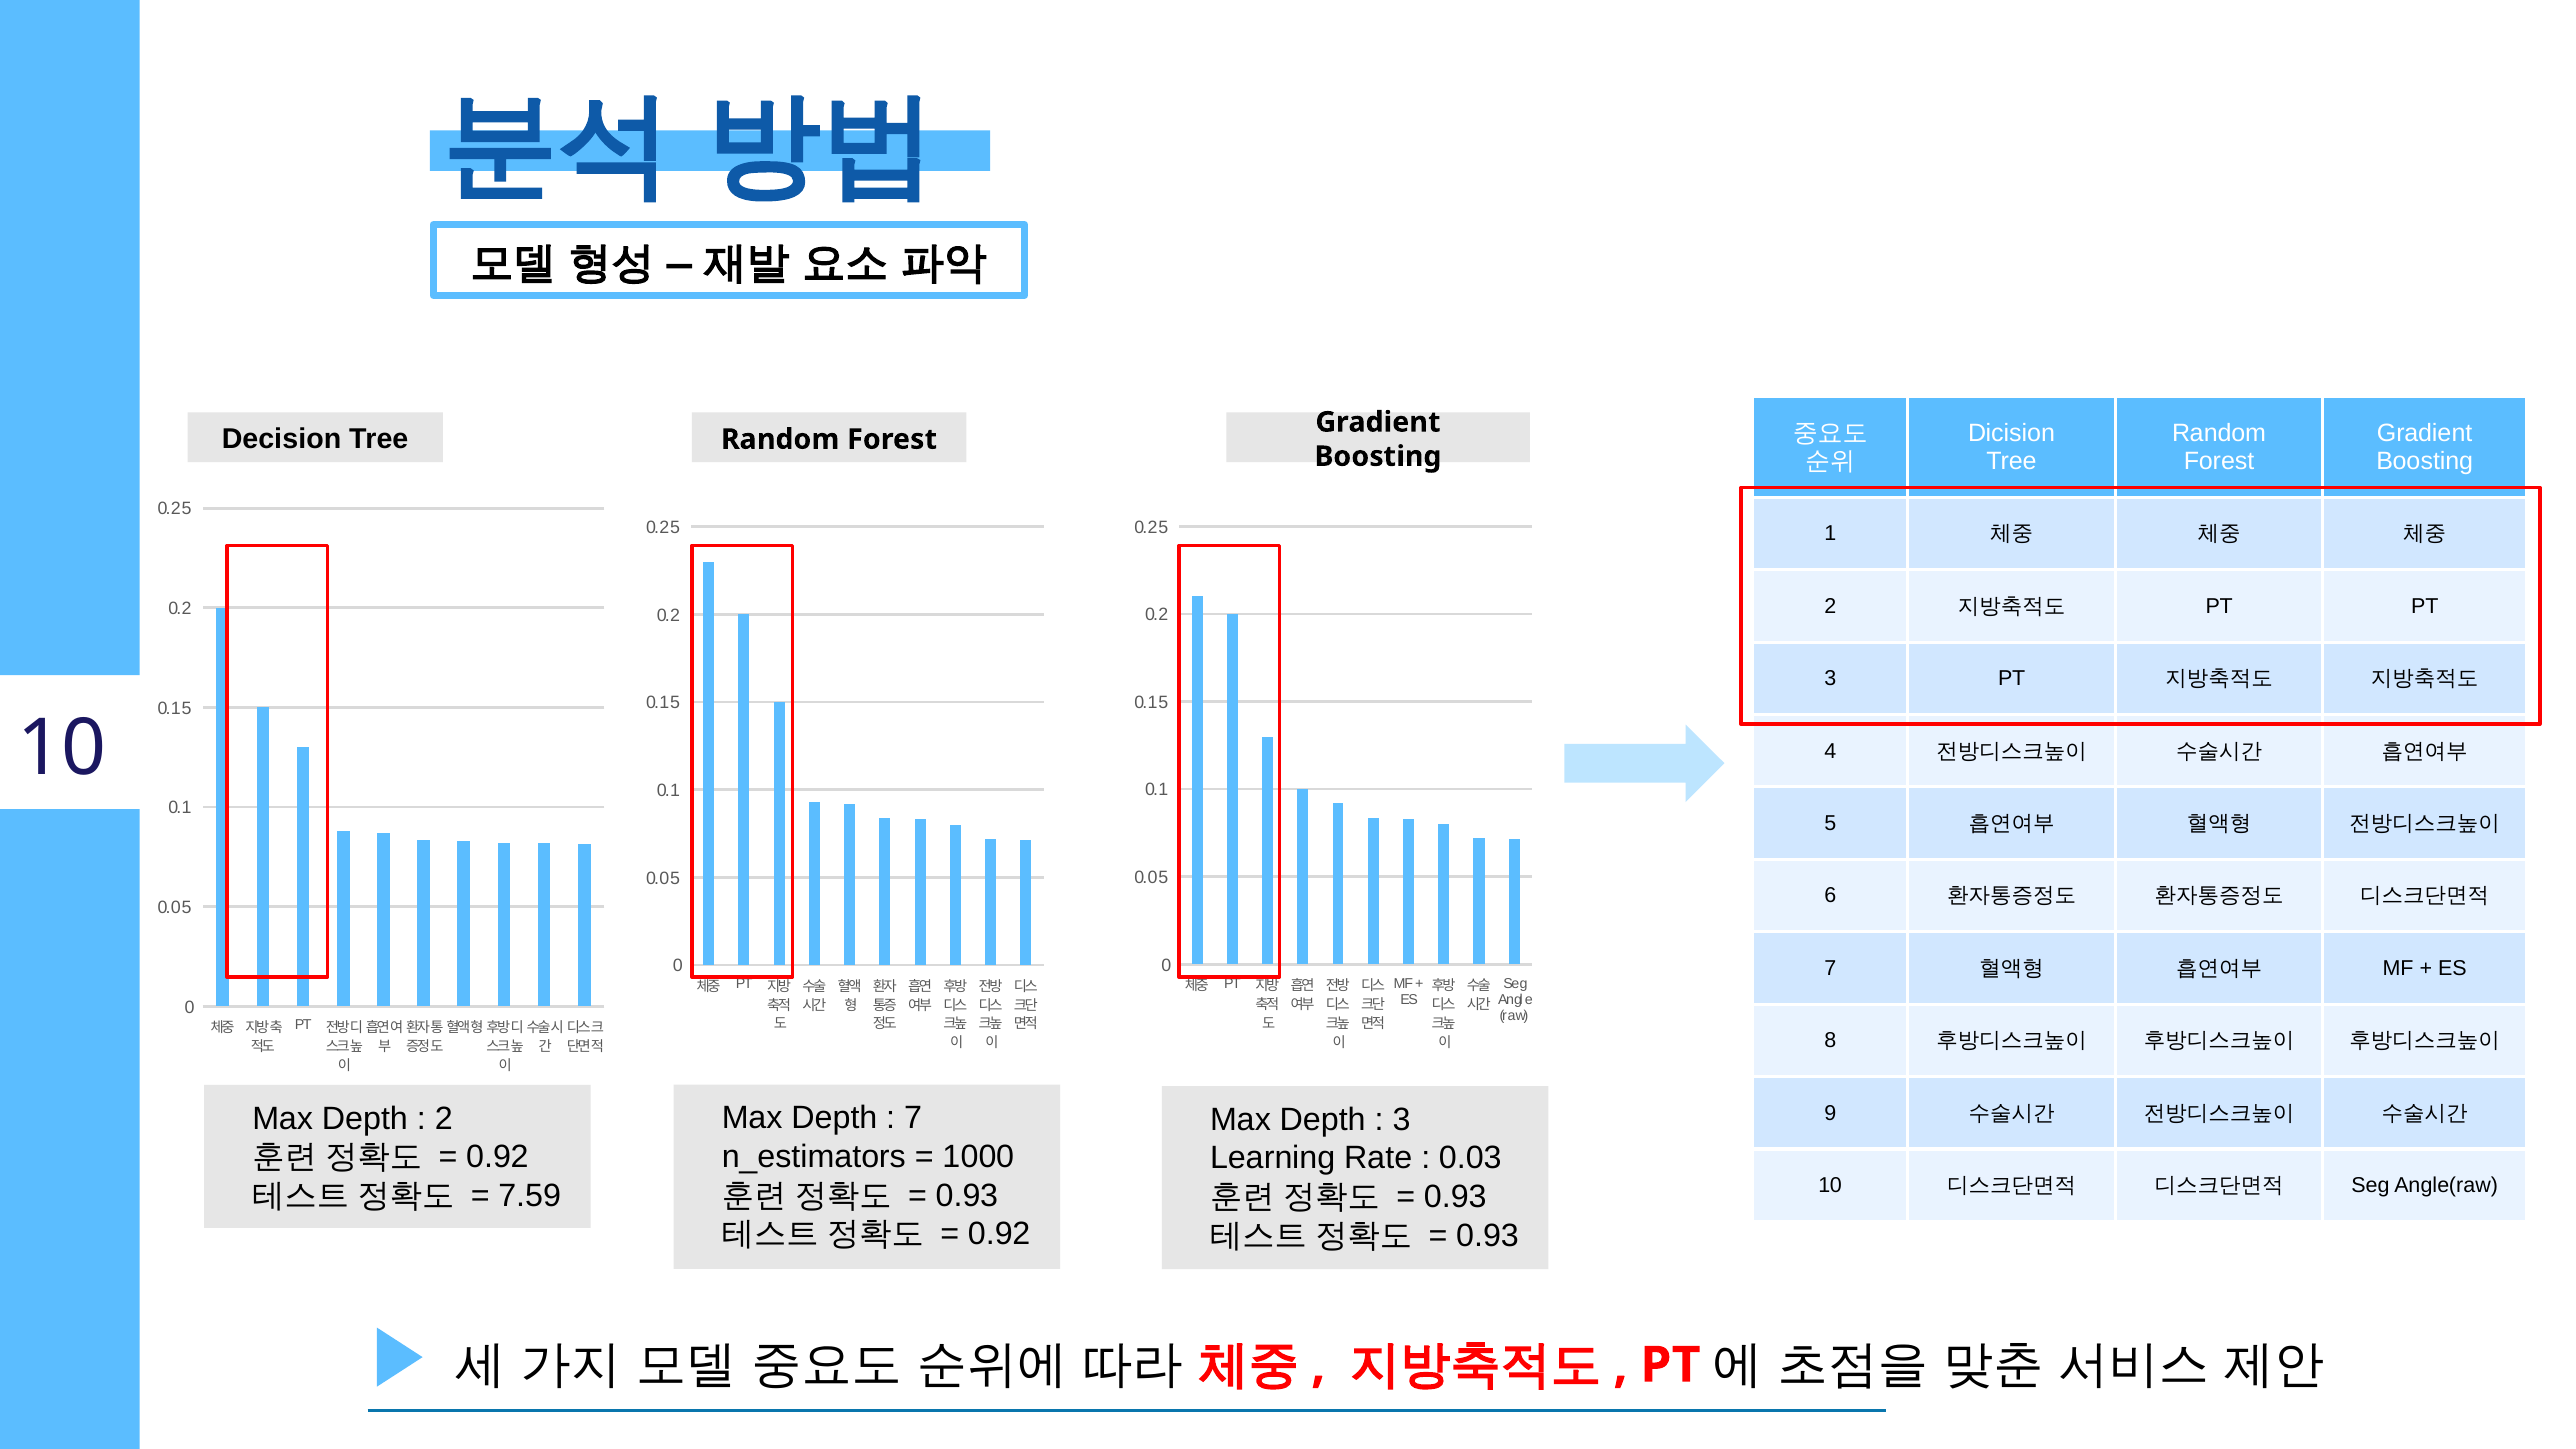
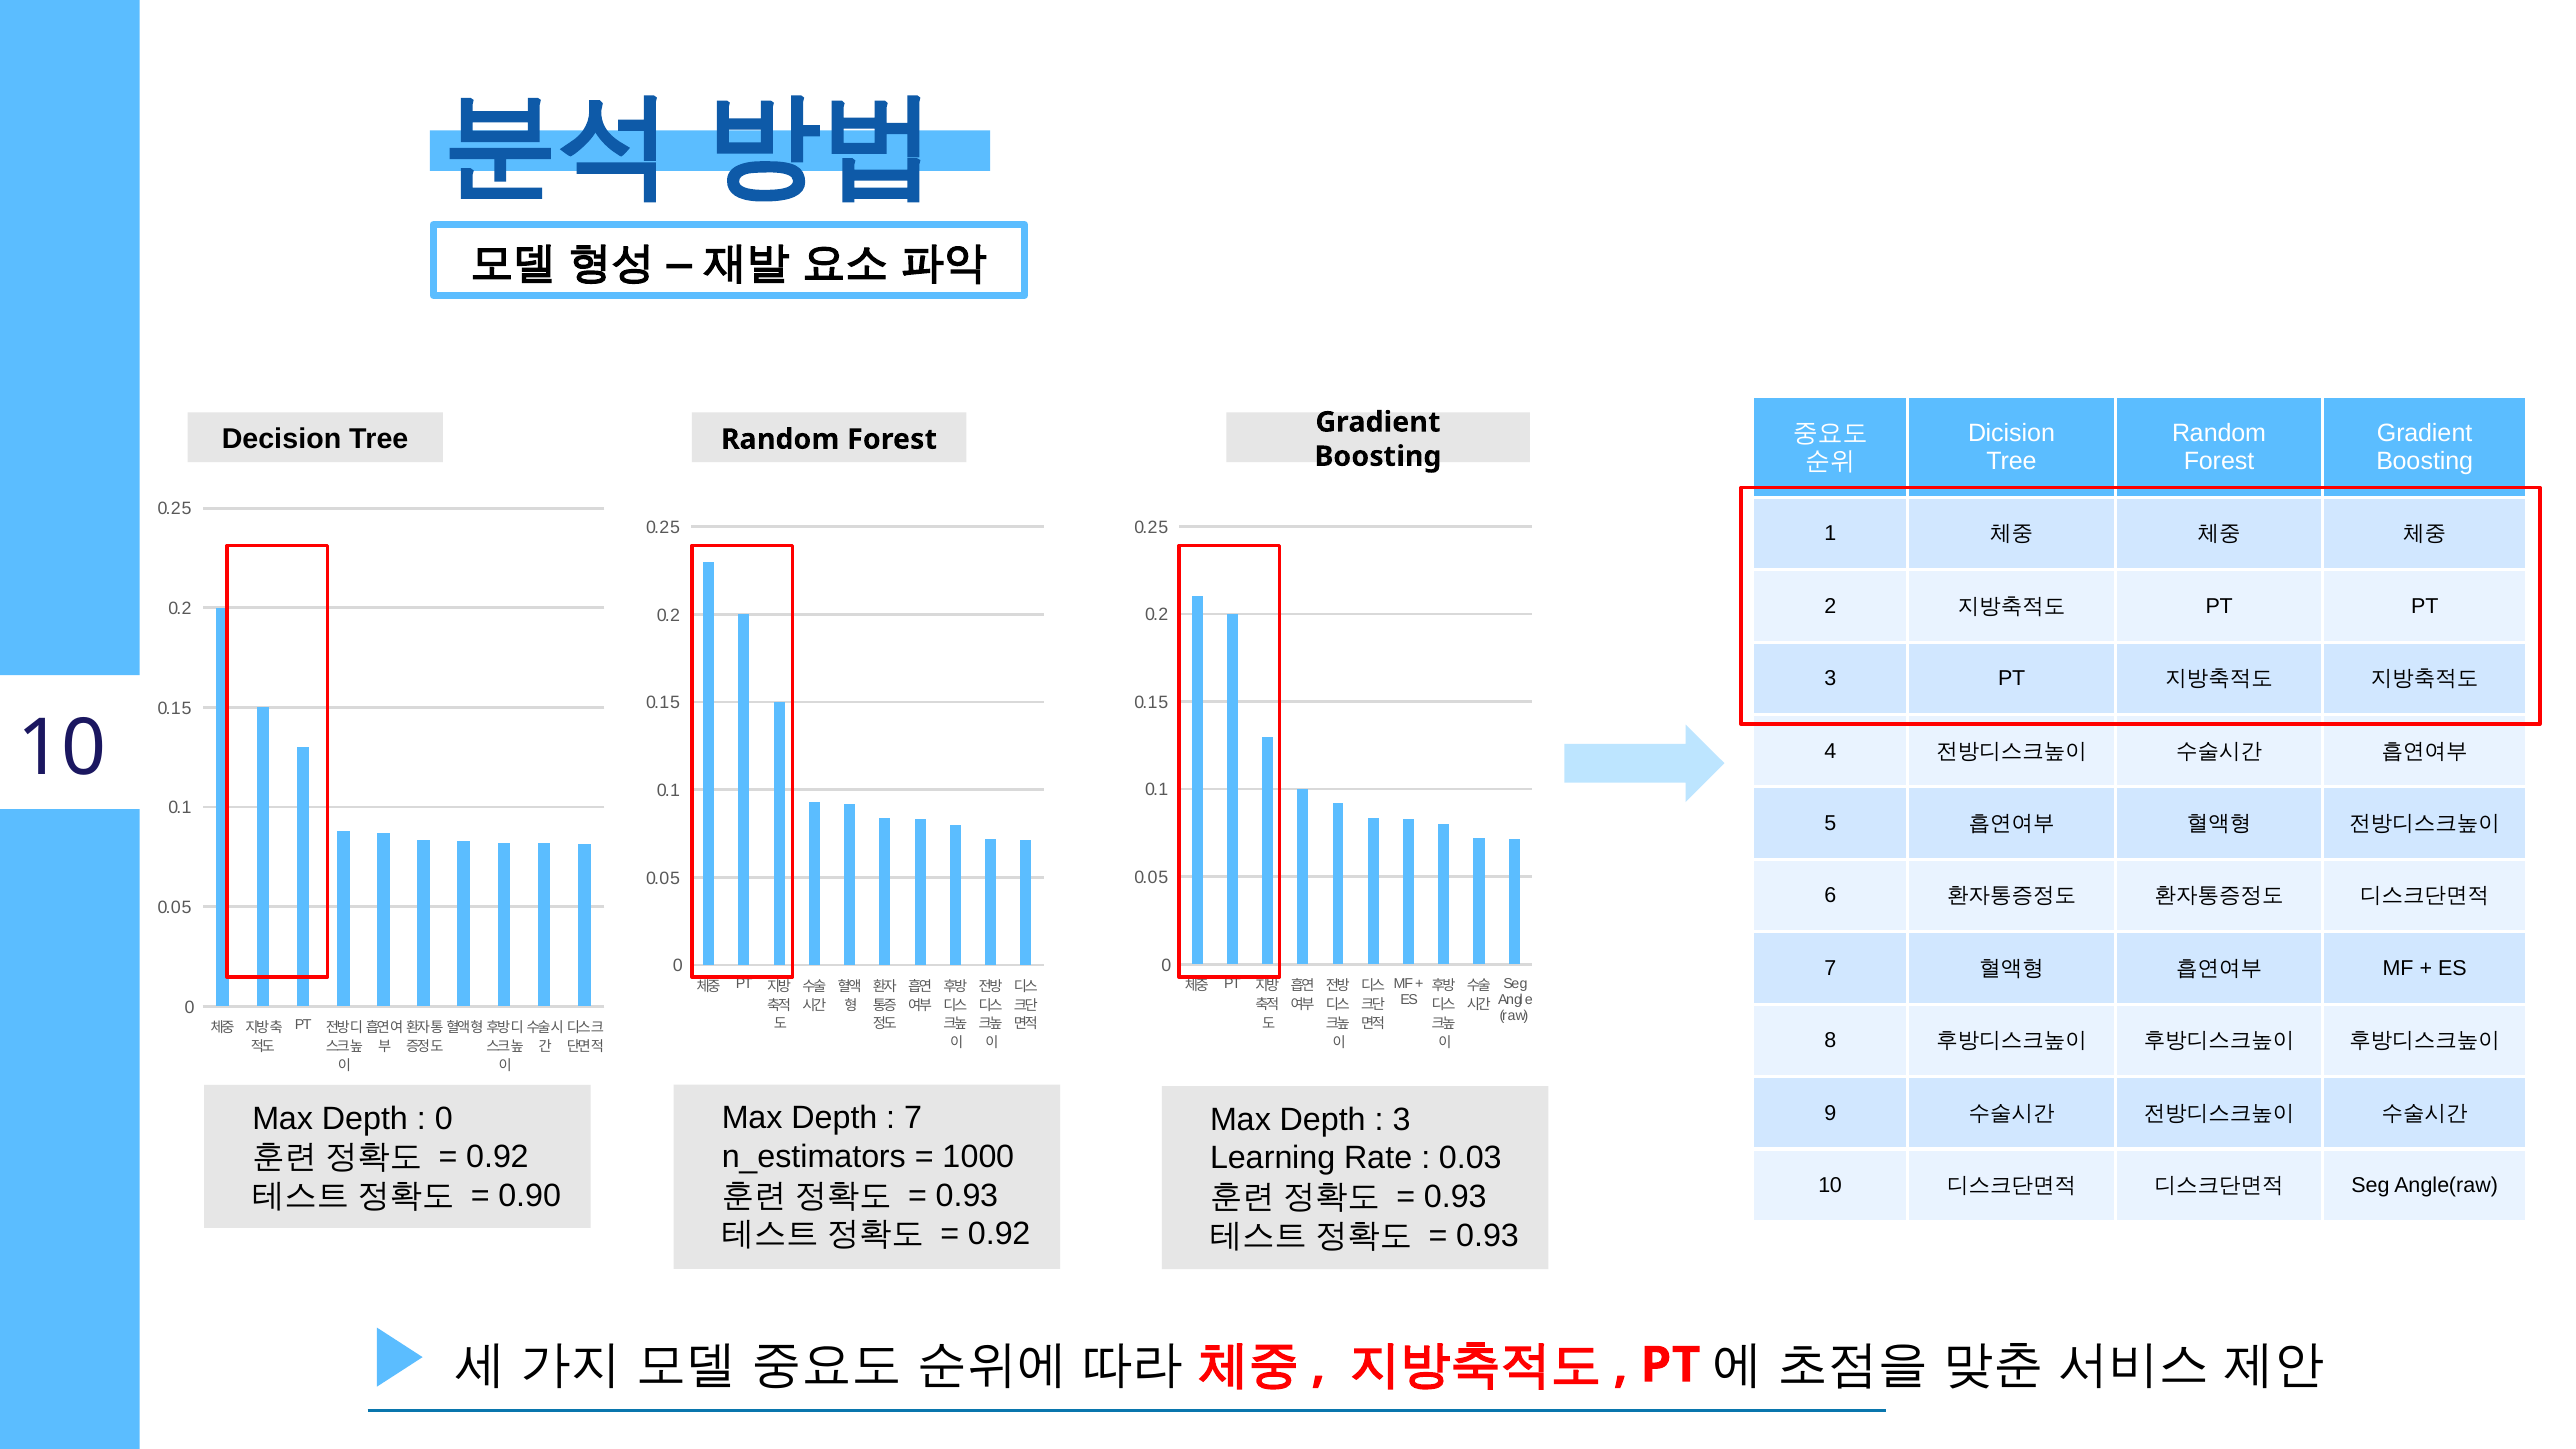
2: 2 -> 0 (444, 1119)
7.59: 7.59 -> 0.90 (530, 1196)
